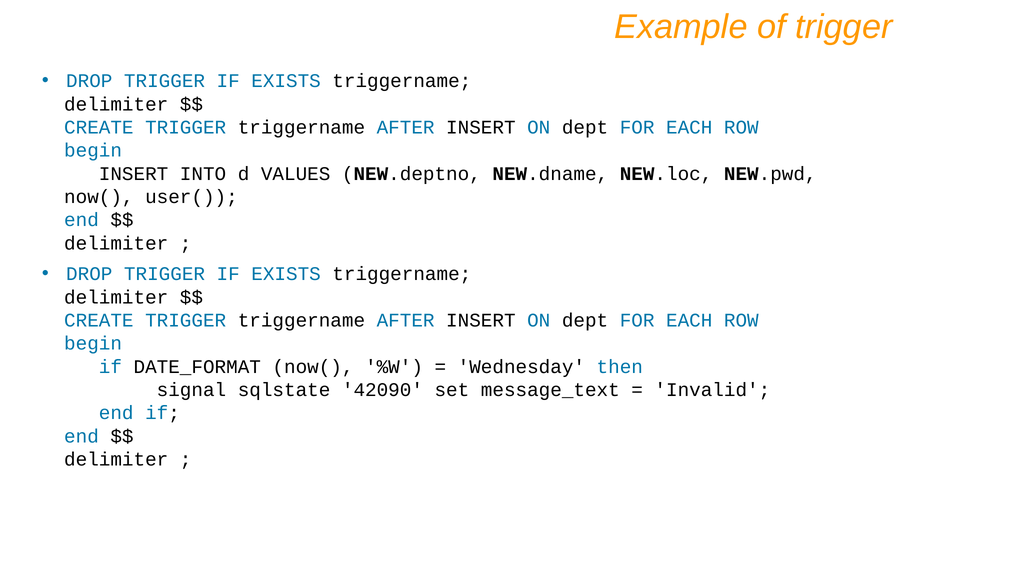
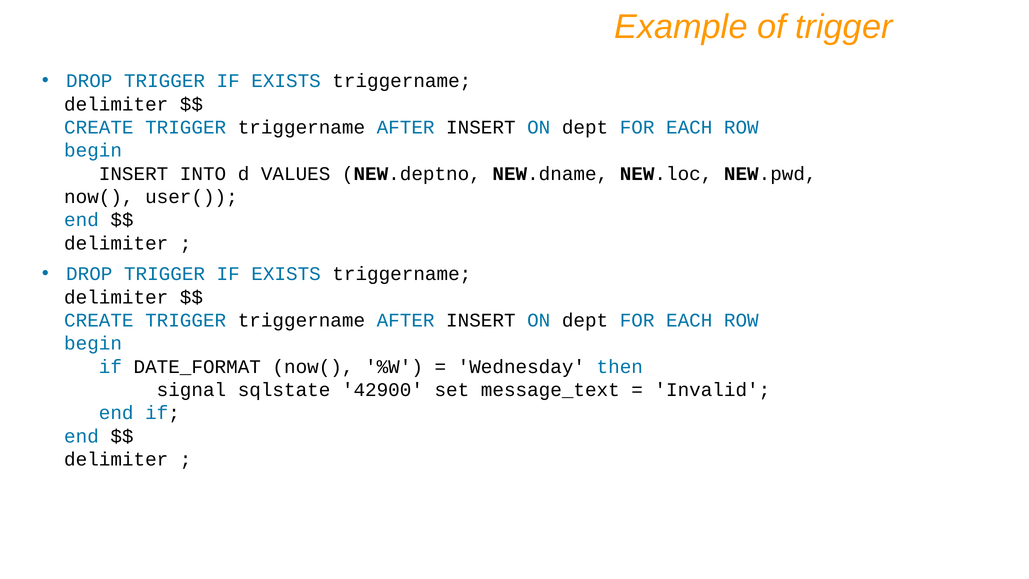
42090: 42090 -> 42900 (382, 390)
